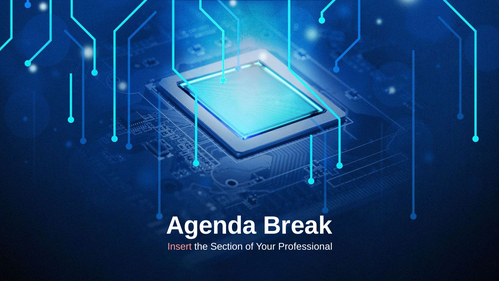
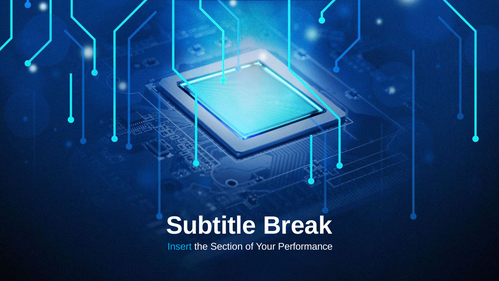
Agenda: Agenda -> Subtitle (211, 225)
Insert colour: pink -> light blue (180, 246)
Professional: Professional -> Performance (305, 246)
